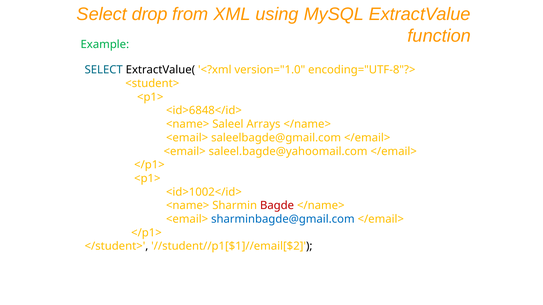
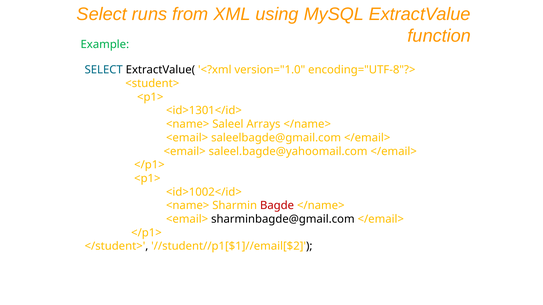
drop: drop -> runs (150, 14)
<id>6848</id>: <id>6848</id> -> <id>1301</id> (204, 111)
sharminbagde@gmail.com colour: blue -> black (283, 219)
